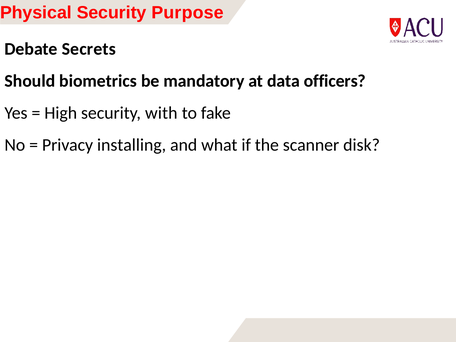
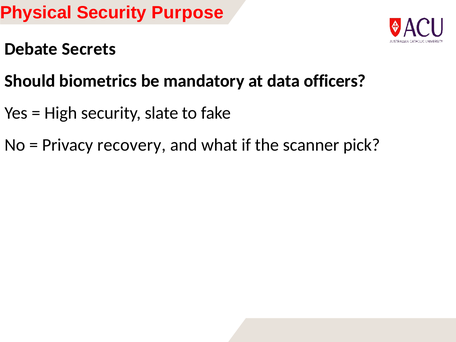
with: with -> slate (161, 113)
installing: installing -> recovery (132, 145)
disk: disk -> pick (362, 145)
